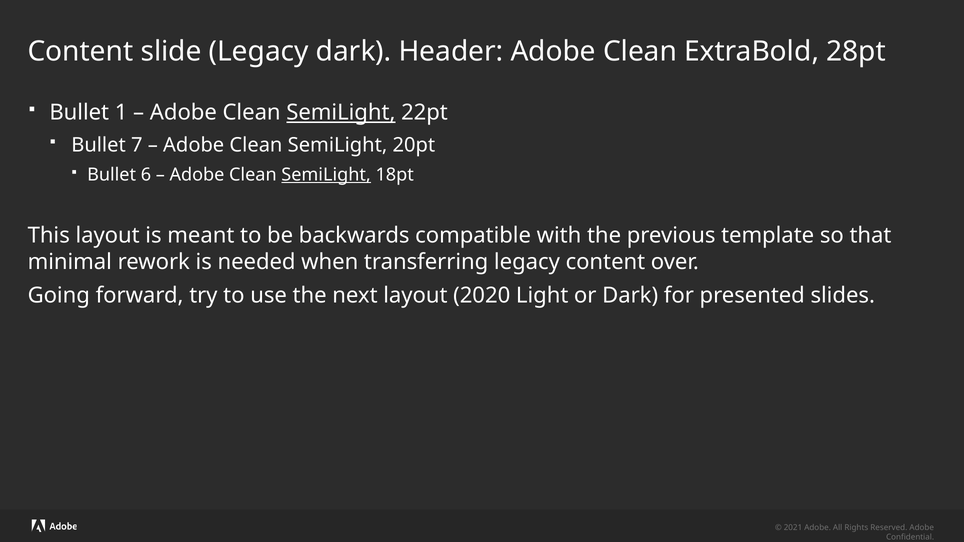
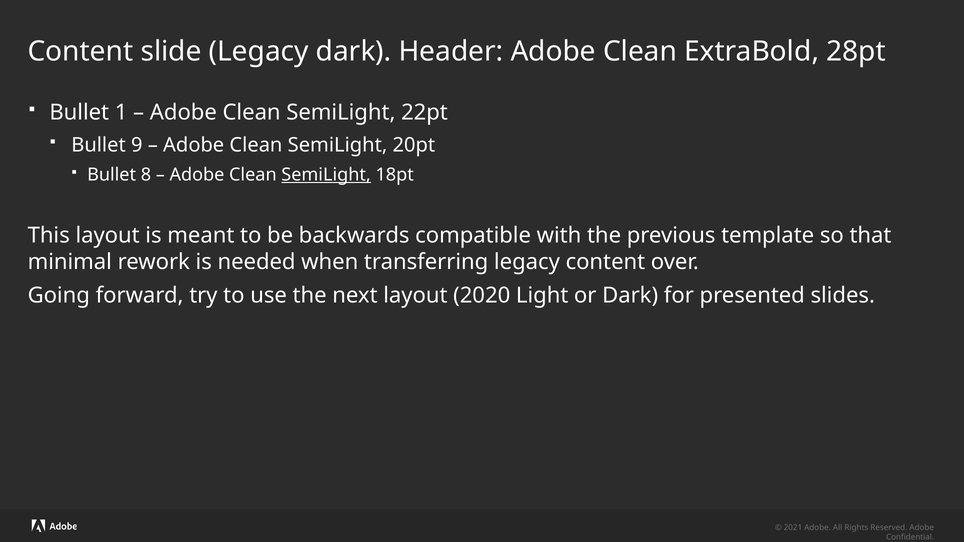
SemiLight underline: present -> none (341, 113)
7: 7 -> 9 (137, 145)
6: 6 -> 8 (146, 175)
